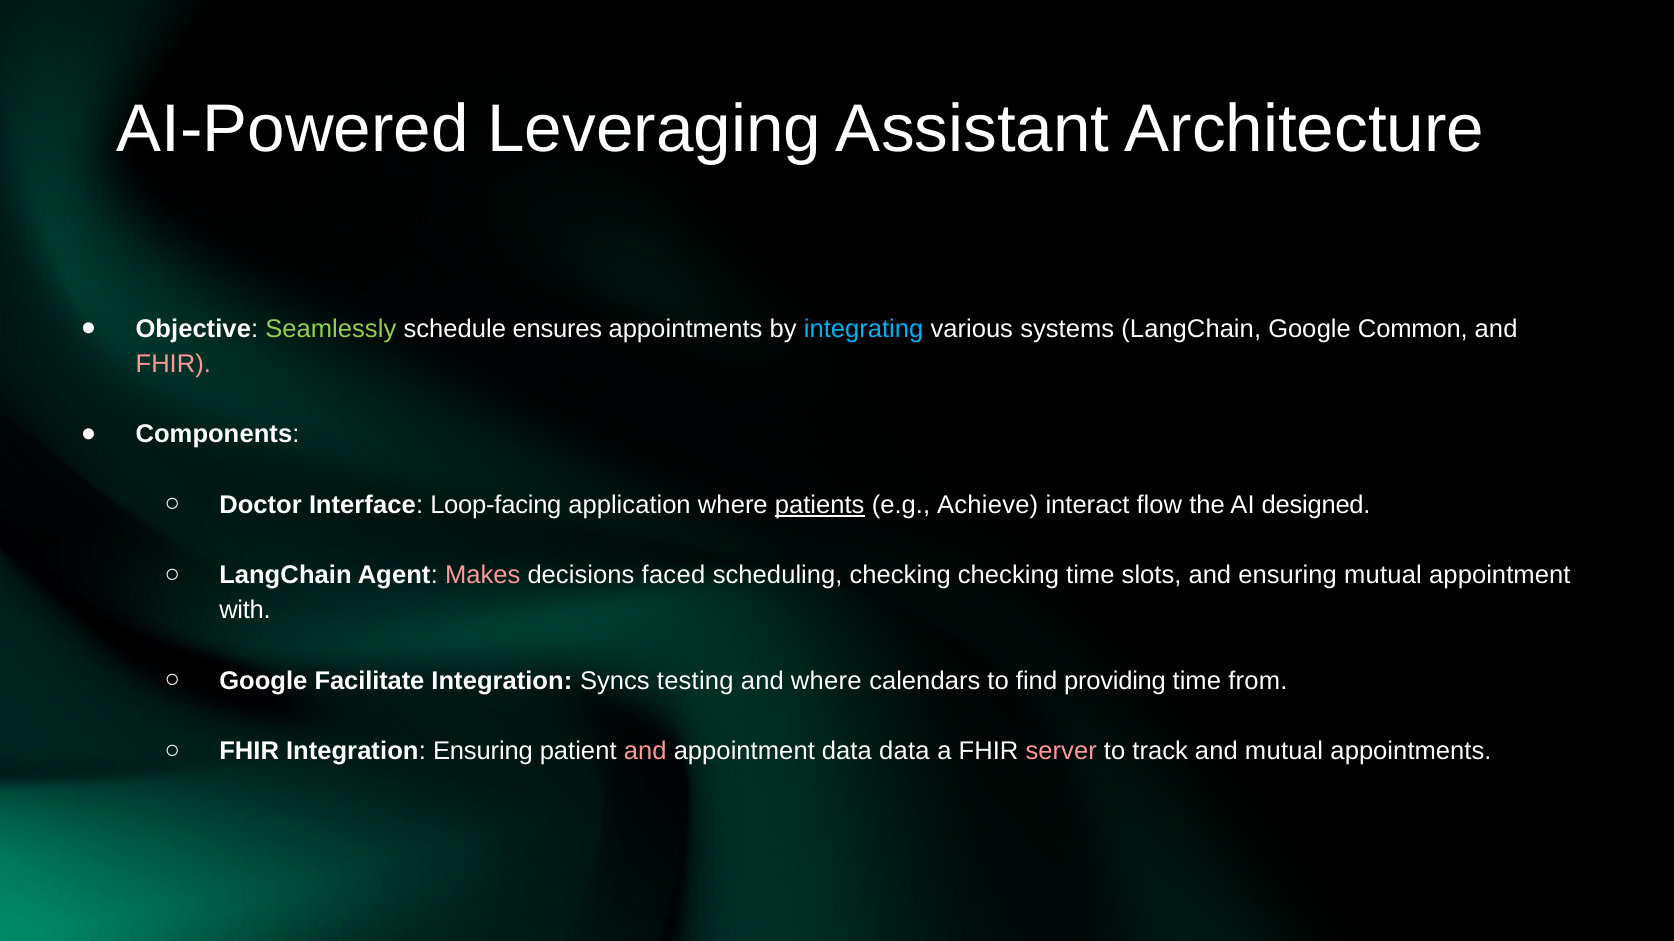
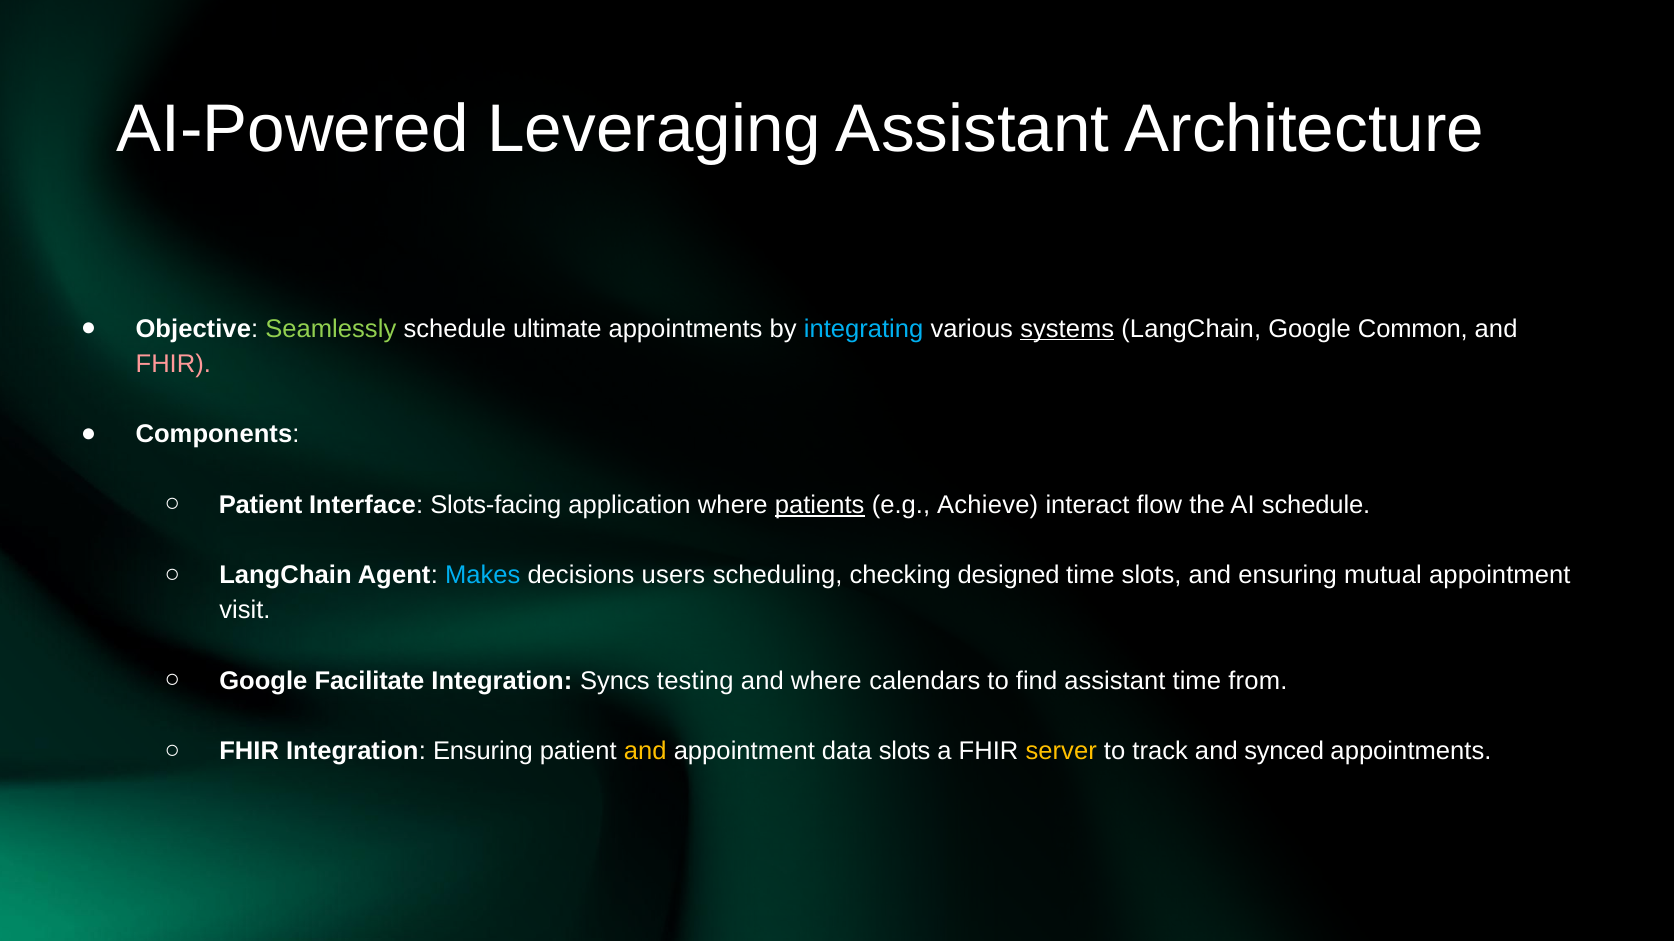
ensures: ensures -> ultimate (557, 329)
systems underline: none -> present (1067, 329)
Doctor: Doctor -> Patient (261, 505)
Loop-facing: Loop-facing -> Slots-facing (496, 505)
AI designed: designed -> schedule (1316, 505)
Makes colour: pink -> light blue (483, 576)
faced: faced -> users (673, 576)
checking checking: checking -> designed (1009, 576)
with: with -> visit (245, 611)
find providing: providing -> assistant (1115, 681)
and colour: pink -> yellow (645, 752)
data data: data -> slots (905, 752)
server colour: pink -> yellow (1061, 752)
and mutual: mutual -> synced (1284, 752)
